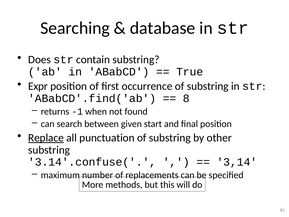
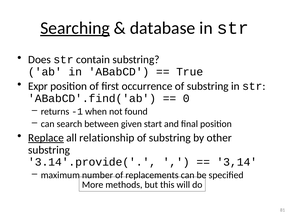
Searching underline: none -> present (75, 28)
8: 8 -> 0 (186, 98)
punctuation: punctuation -> relationship (107, 138)
3.14'.confuse(: 3.14'.confuse( -> 3.14'.provide( (92, 162)
